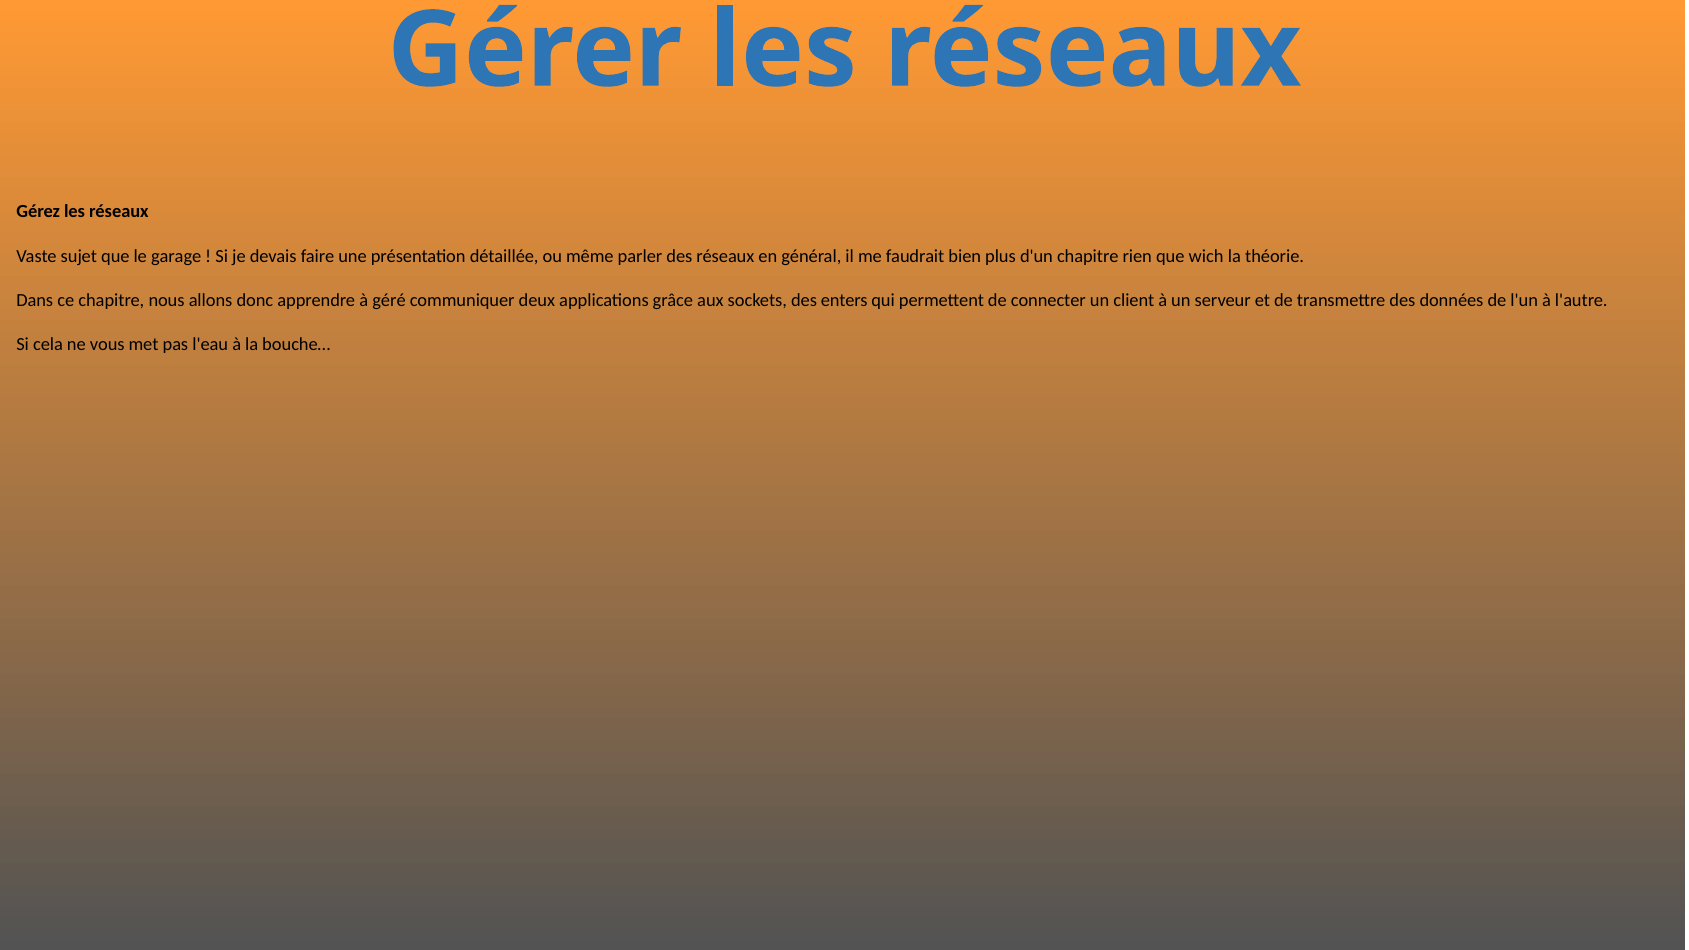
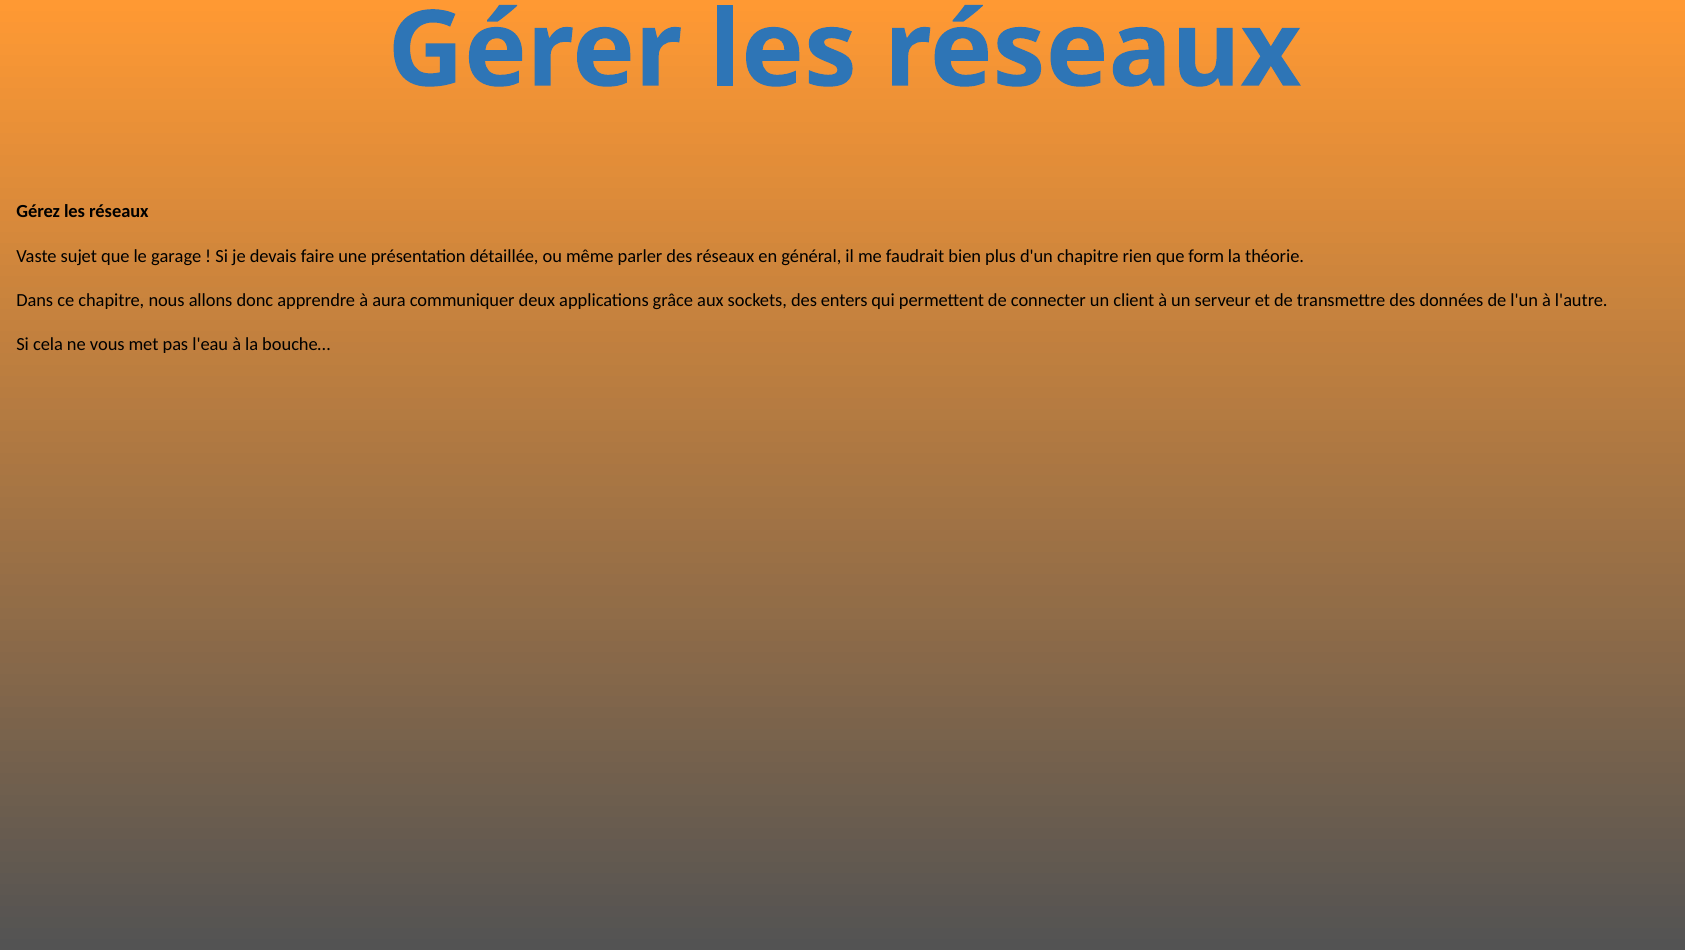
wich: wich -> form (1206, 256)
géré: géré -> aura (389, 300)
